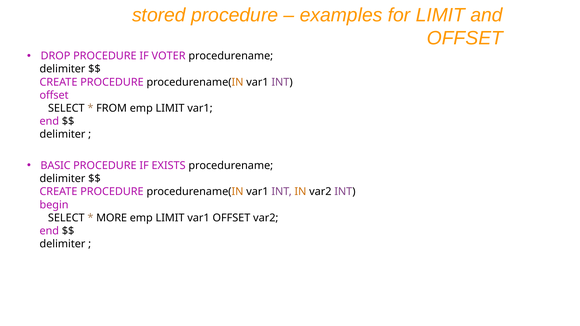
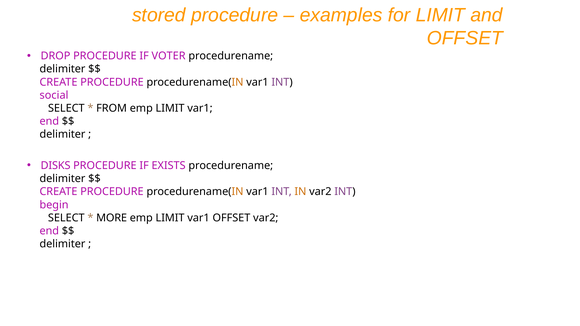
offset: offset -> social (54, 95)
BASIC: BASIC -> DISKS (56, 166)
